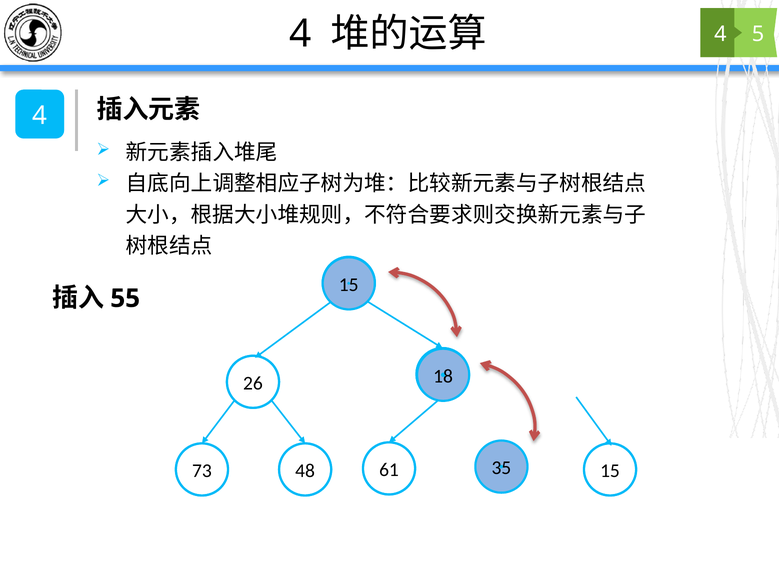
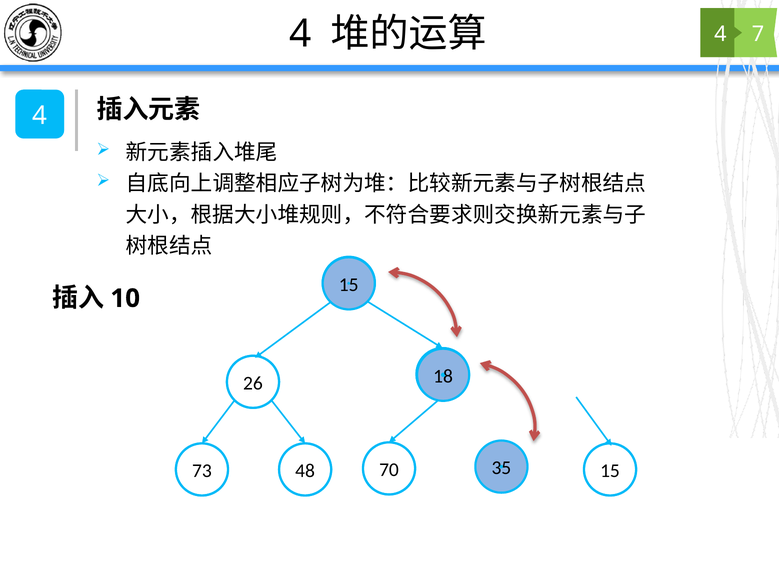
5: 5 -> 7 (758, 34)
55: 55 -> 10 (125, 299)
61: 61 -> 70 (389, 470)
